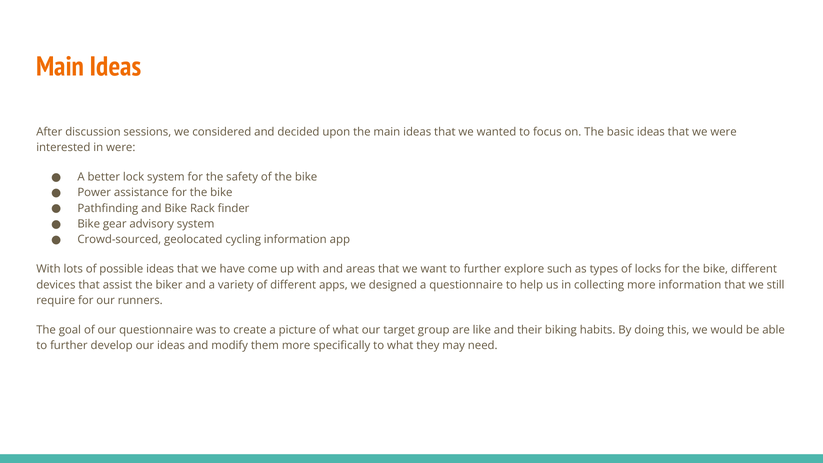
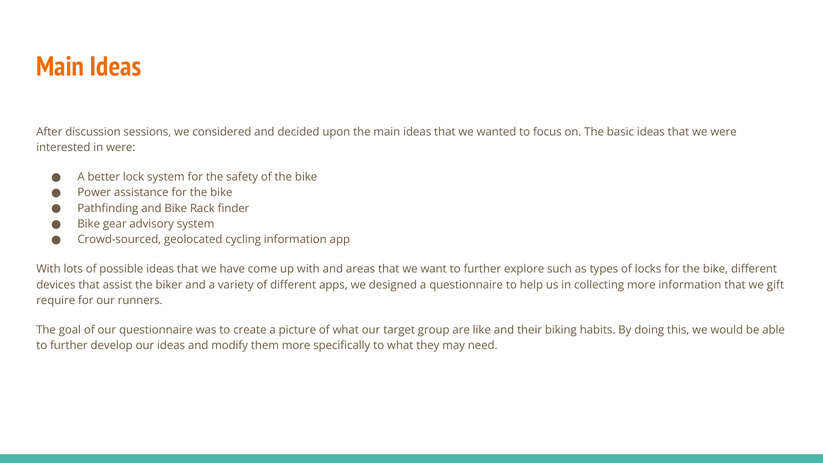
still: still -> gift (775, 285)
